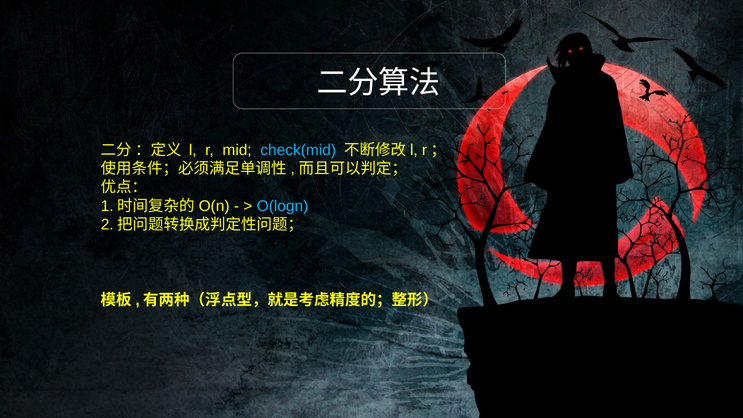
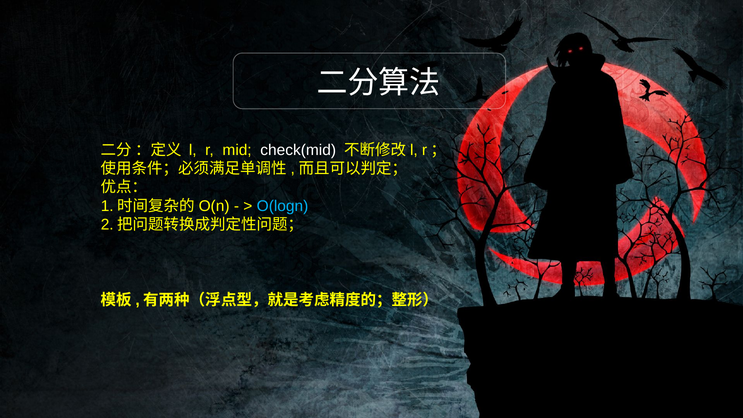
check(mid colour: light blue -> white (298, 150)
